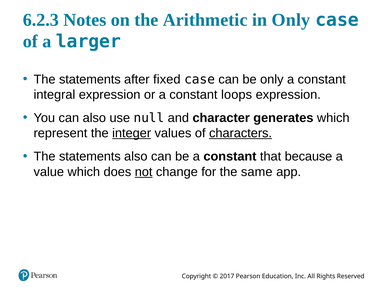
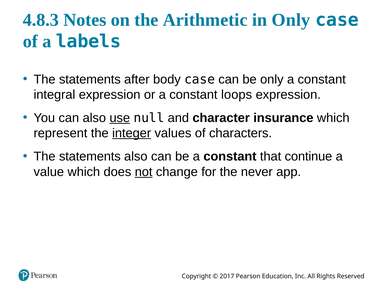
6.2.3: 6.2.3 -> 4.8.3 (41, 20)
larger: larger -> labels (88, 41)
fixed: fixed -> body (167, 79)
use underline: none -> present (120, 118)
generates: generates -> insurance (283, 118)
characters underline: present -> none (241, 133)
because: because -> continue (309, 156)
same: same -> never (257, 172)
